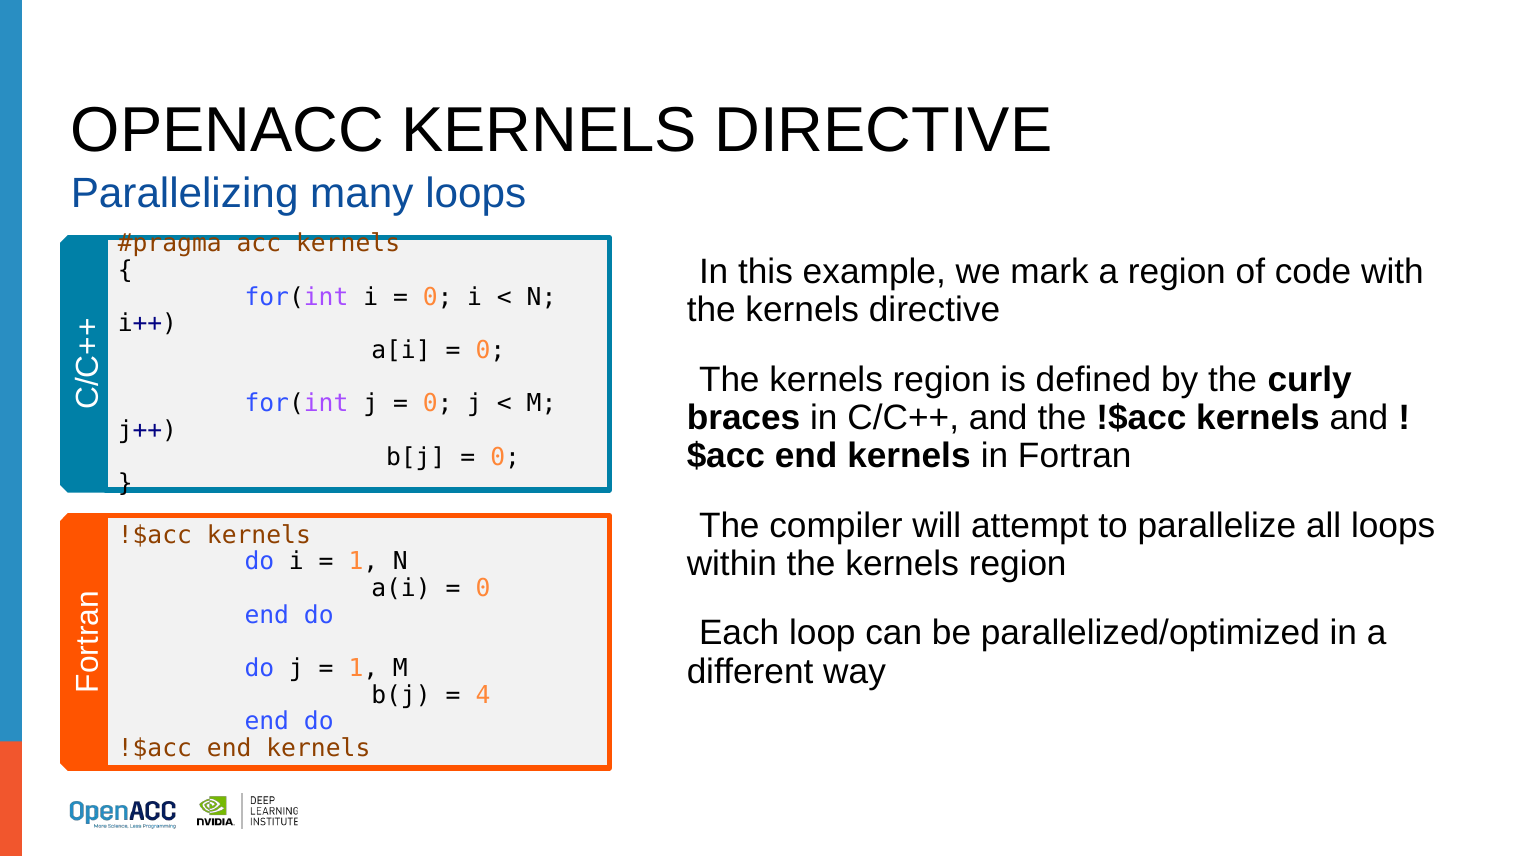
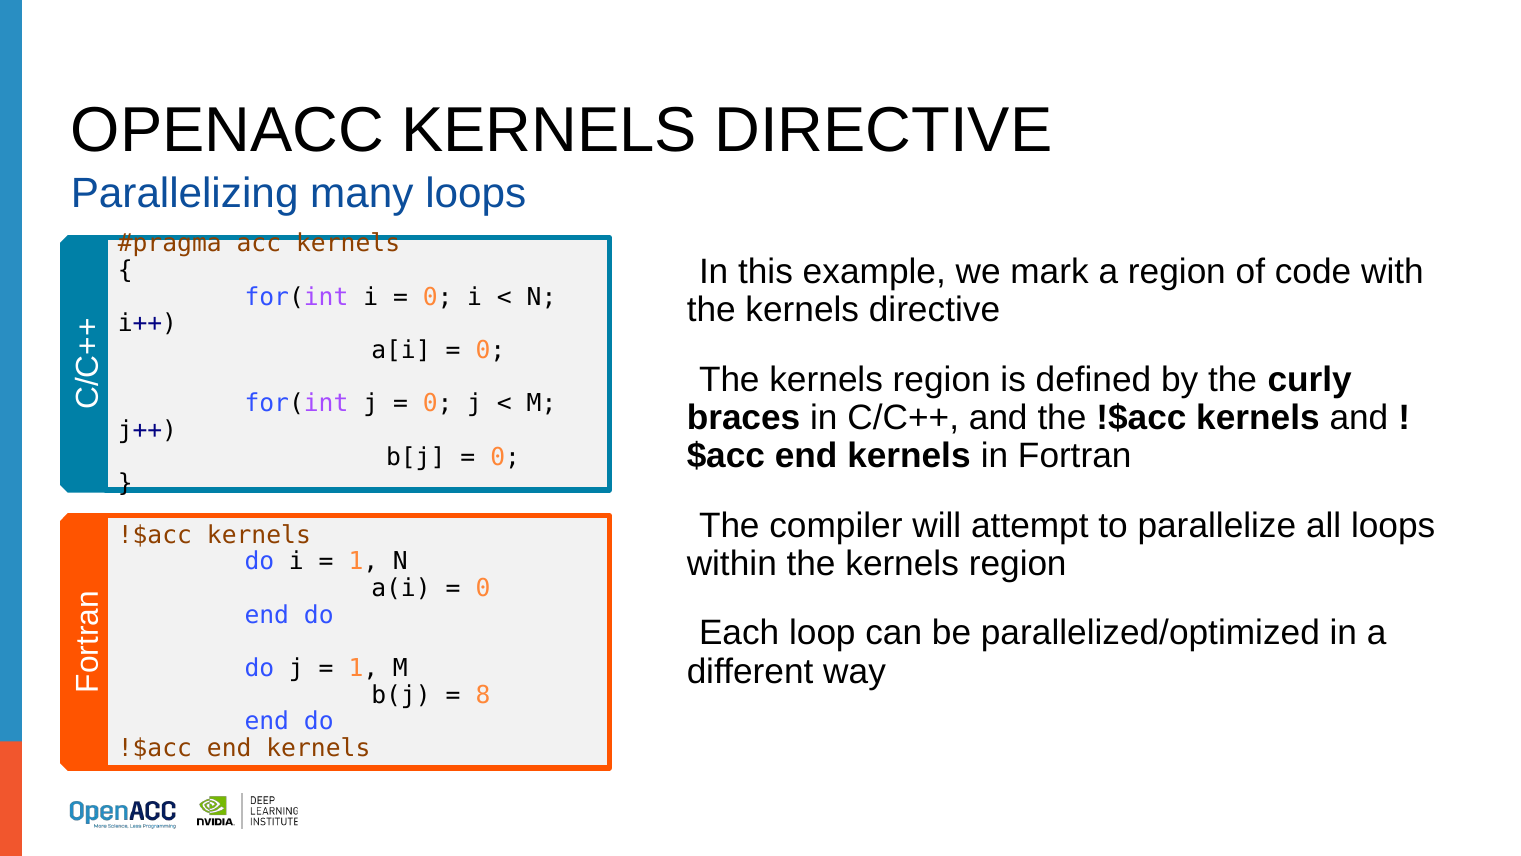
4: 4 -> 8 (483, 695)
